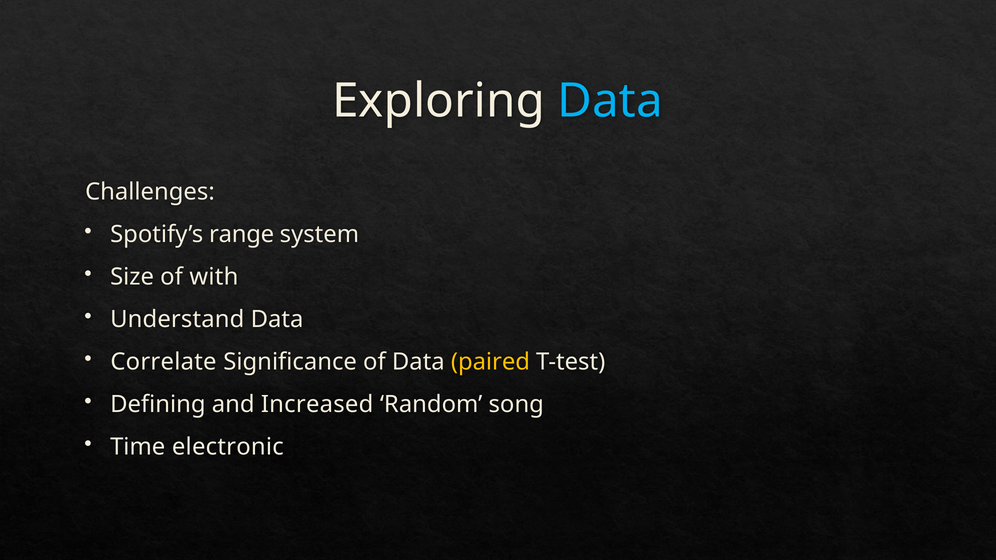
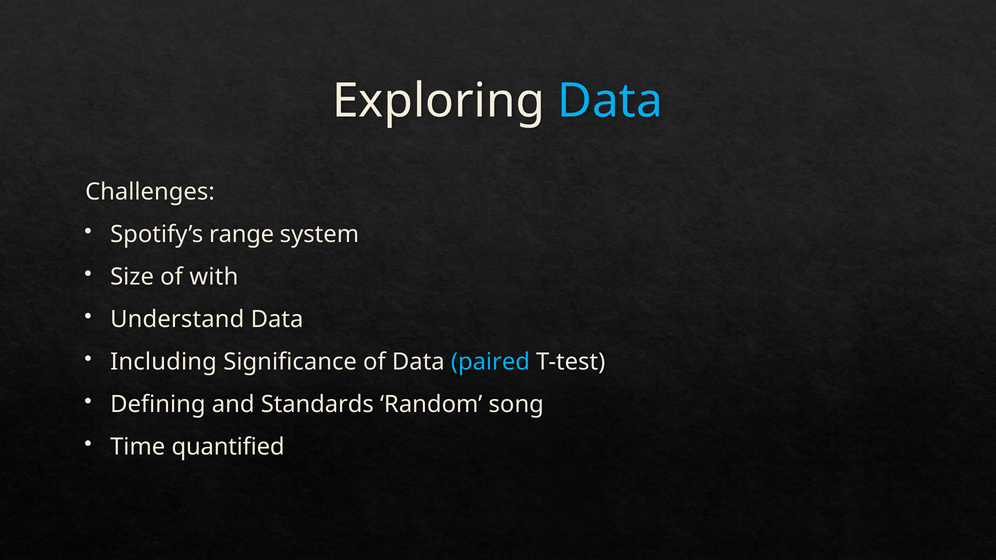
Correlate: Correlate -> Including (164, 362)
paired colour: yellow -> light blue (490, 362)
Increased: Increased -> Standards (317, 405)
electronic: electronic -> quantified (228, 447)
